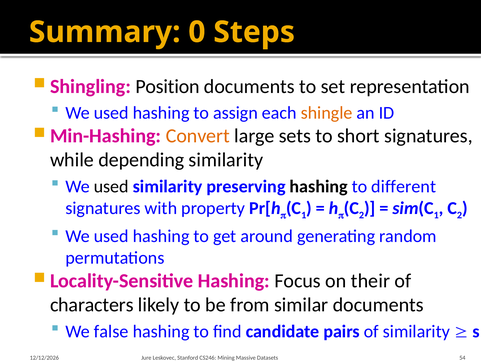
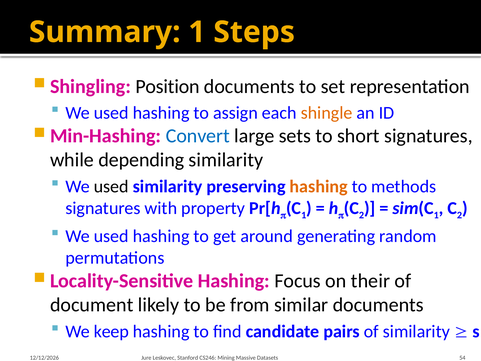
Summary 0: 0 -> 1 (197, 32)
Convert colour: orange -> blue (198, 136)
hashing colour: black -> orange (319, 186)
different: different -> methods (404, 186)
characters: characters -> document (92, 305)
false: false -> keep (111, 331)
